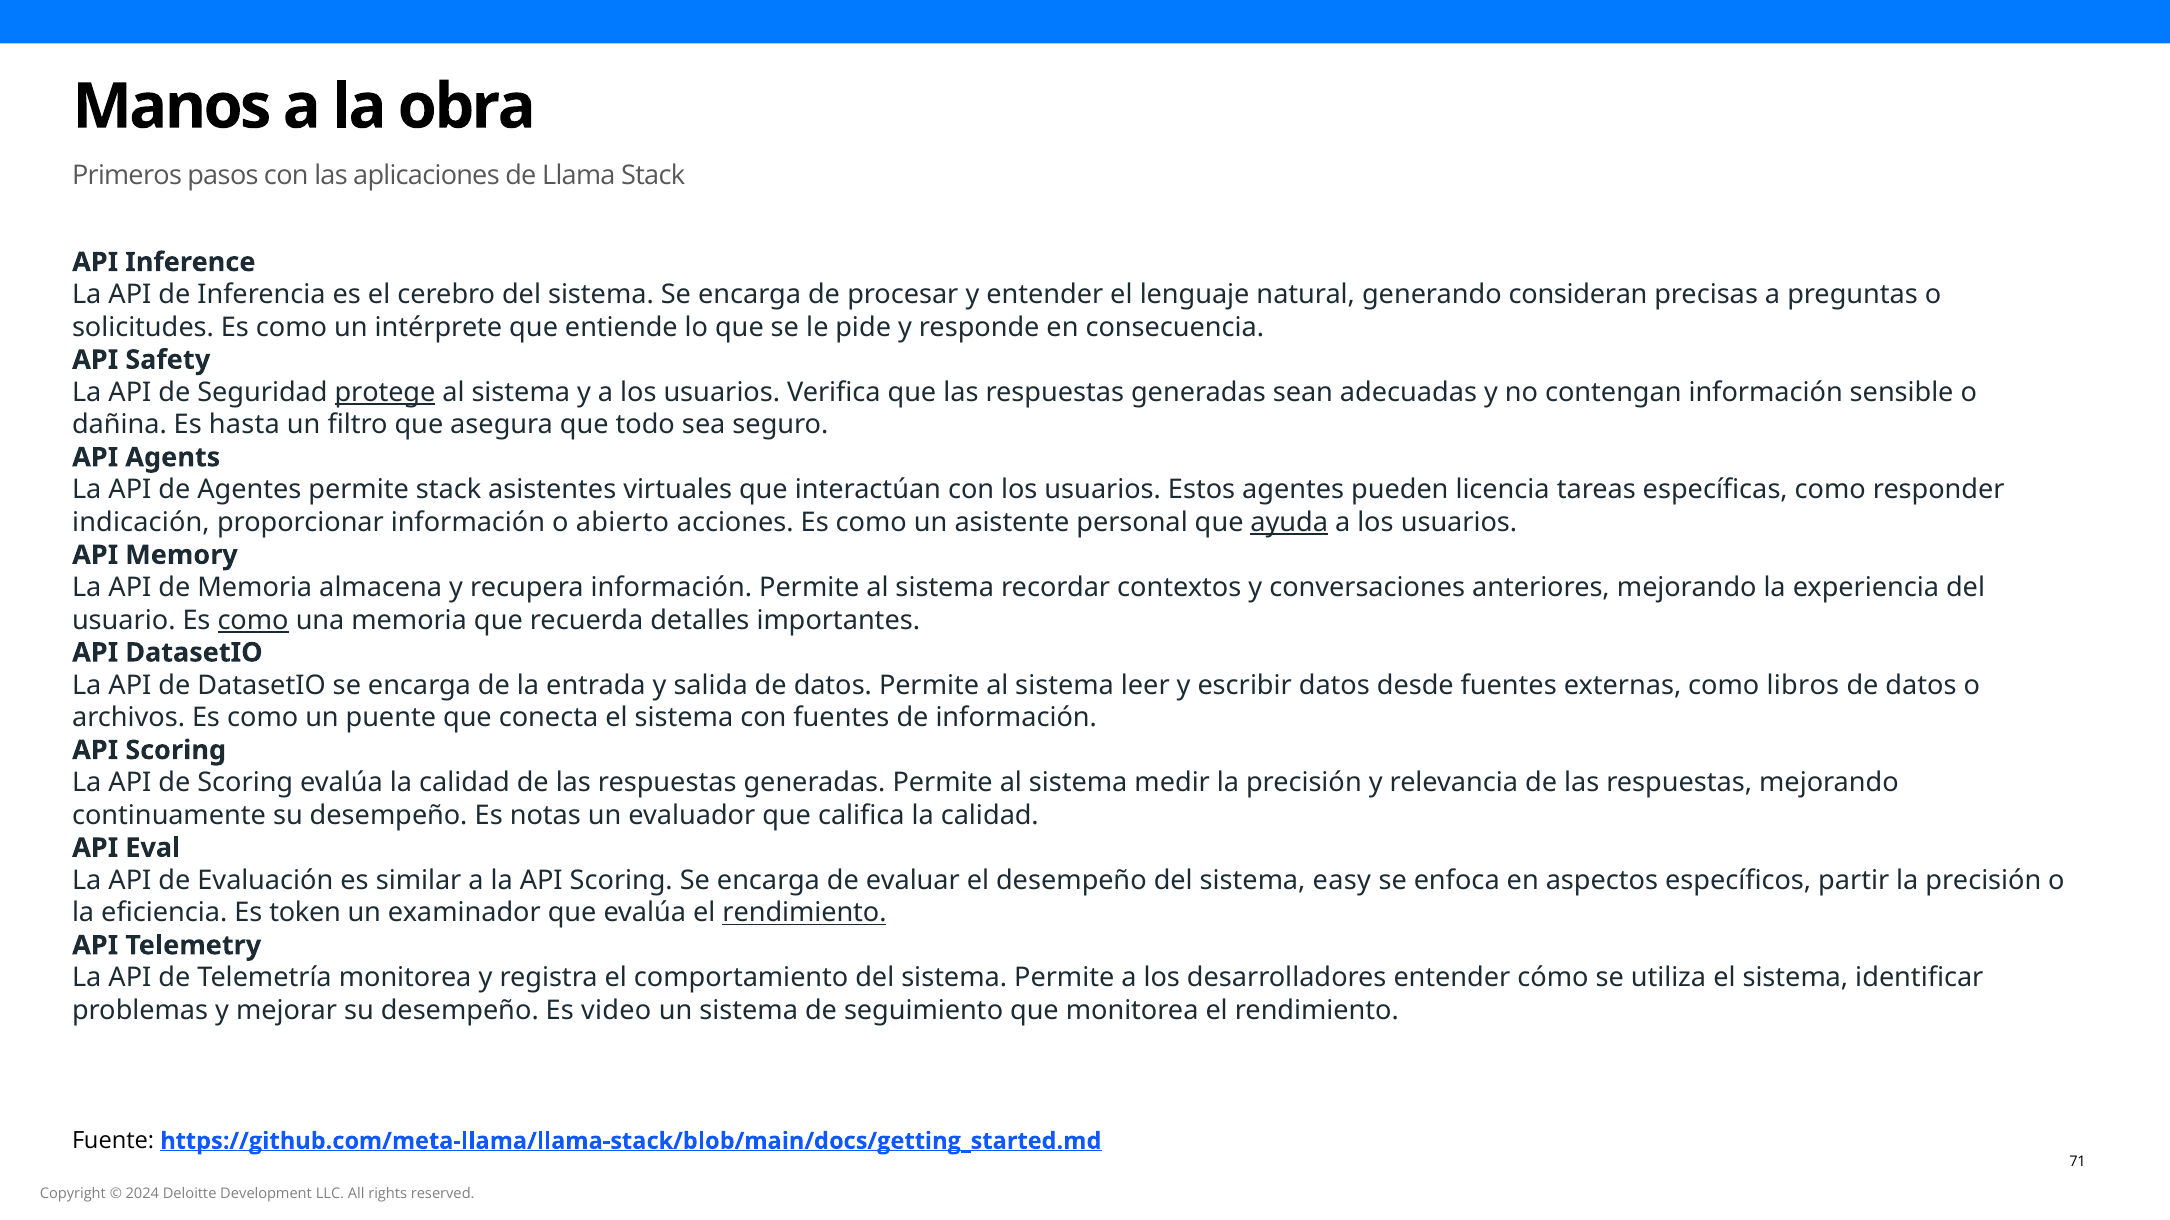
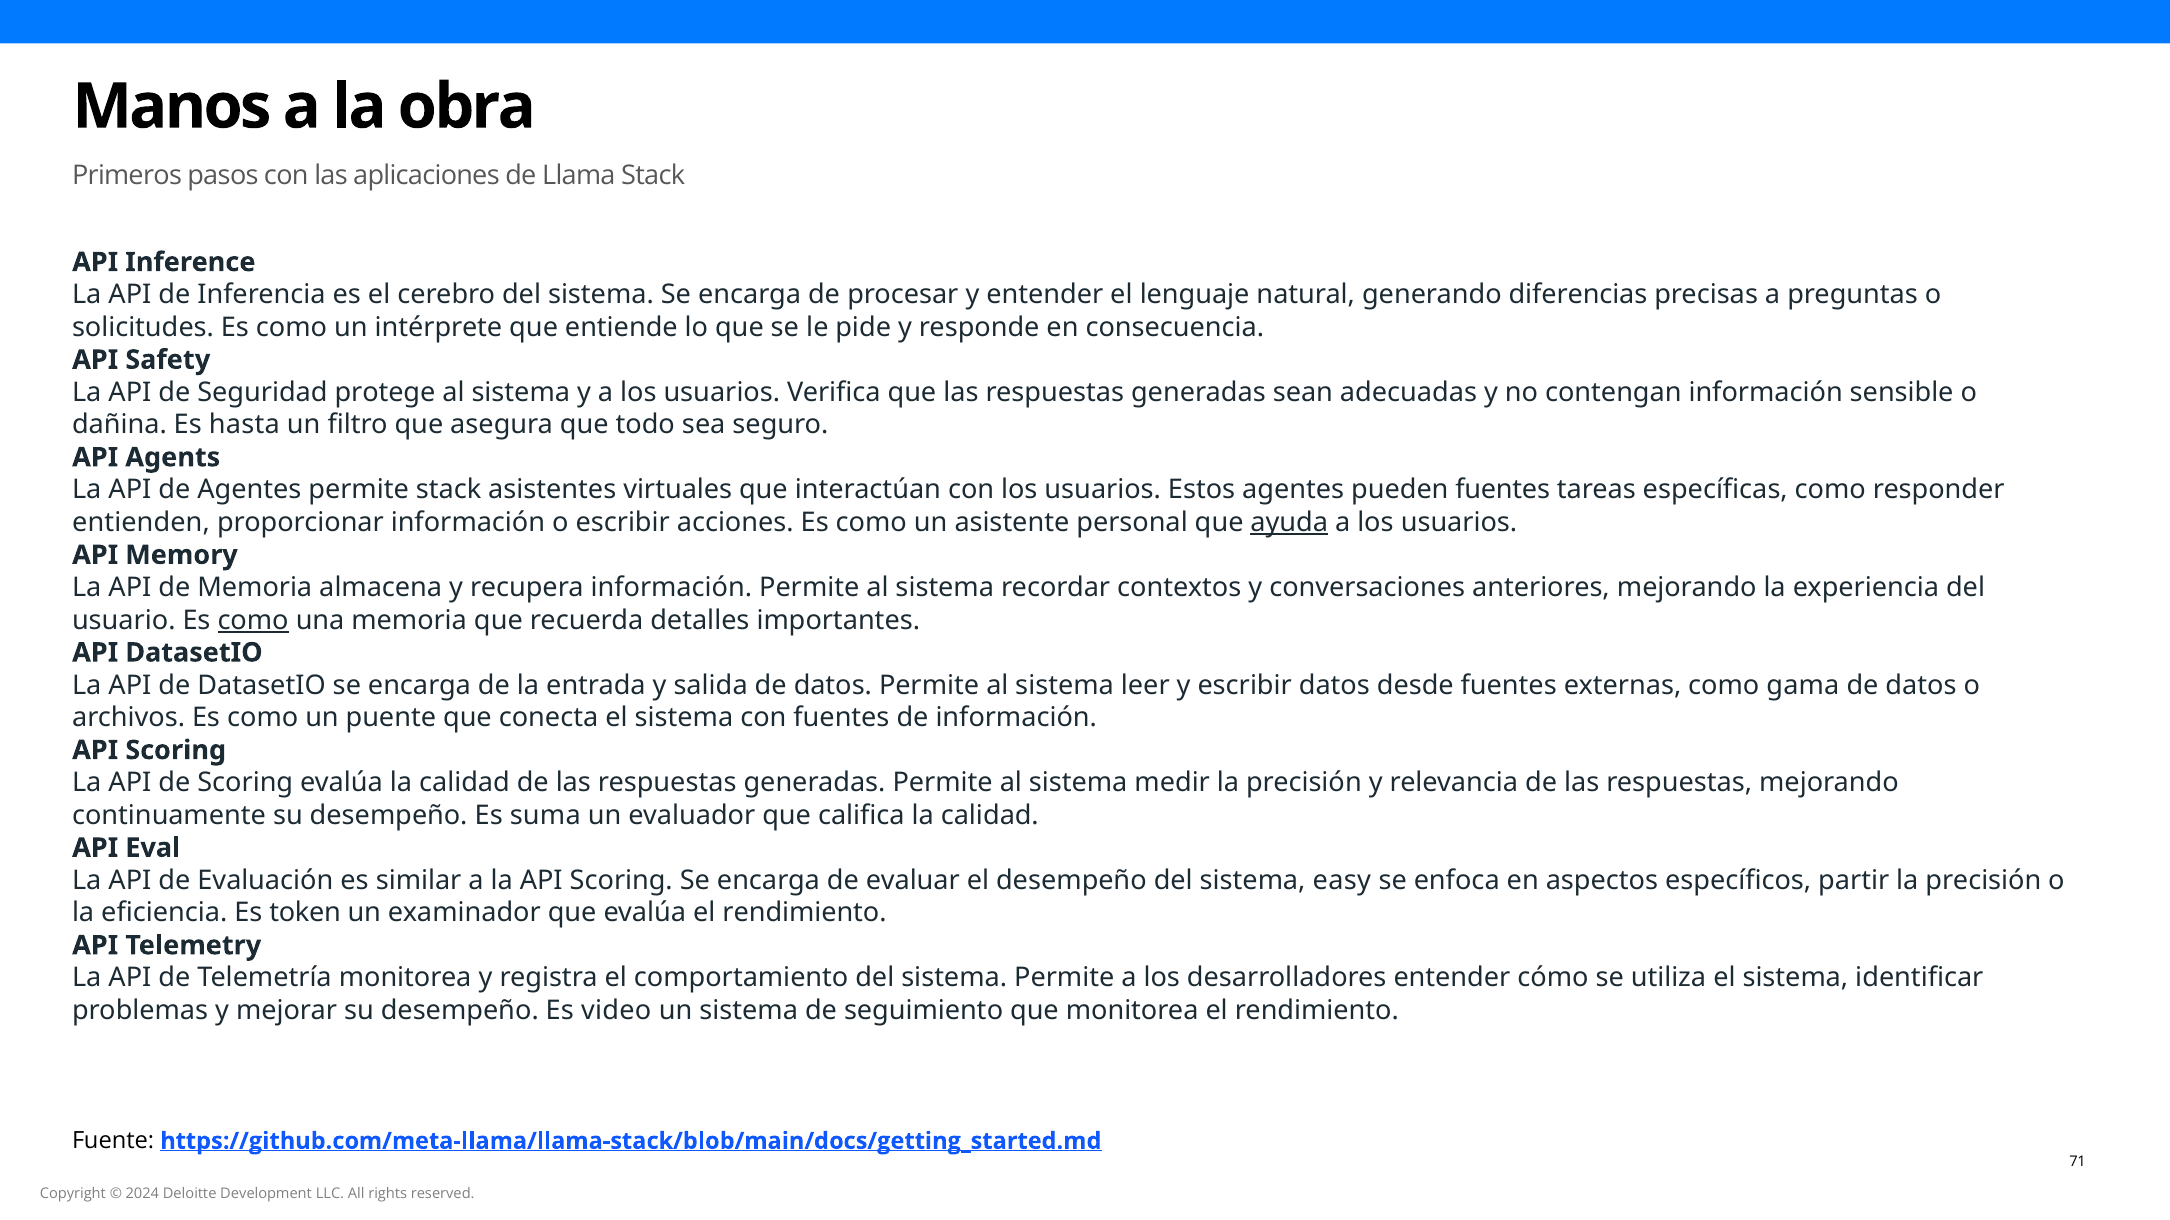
consideran: consideran -> diferencias (1578, 295)
protege underline: present -> none (385, 393)
pueden licencia: licencia -> fuentes (1503, 490)
indicación: indicación -> entienden (141, 523)
o abierto: abierto -> escribir (623, 523)
libros: libros -> gama (1803, 685)
notas: notas -> suma (545, 816)
rendimiento underline: present -> none (805, 913)
